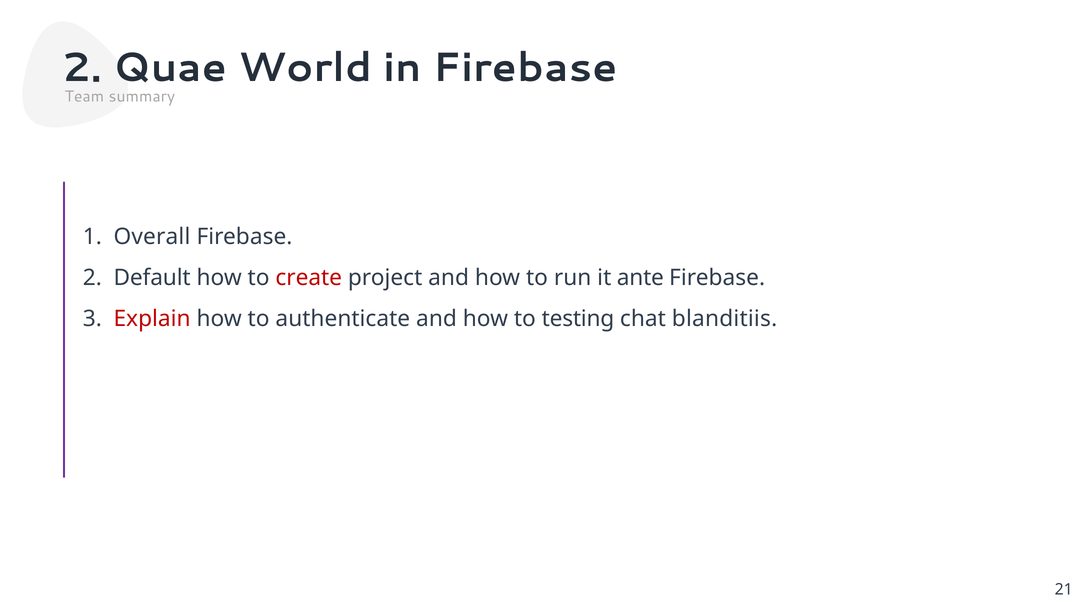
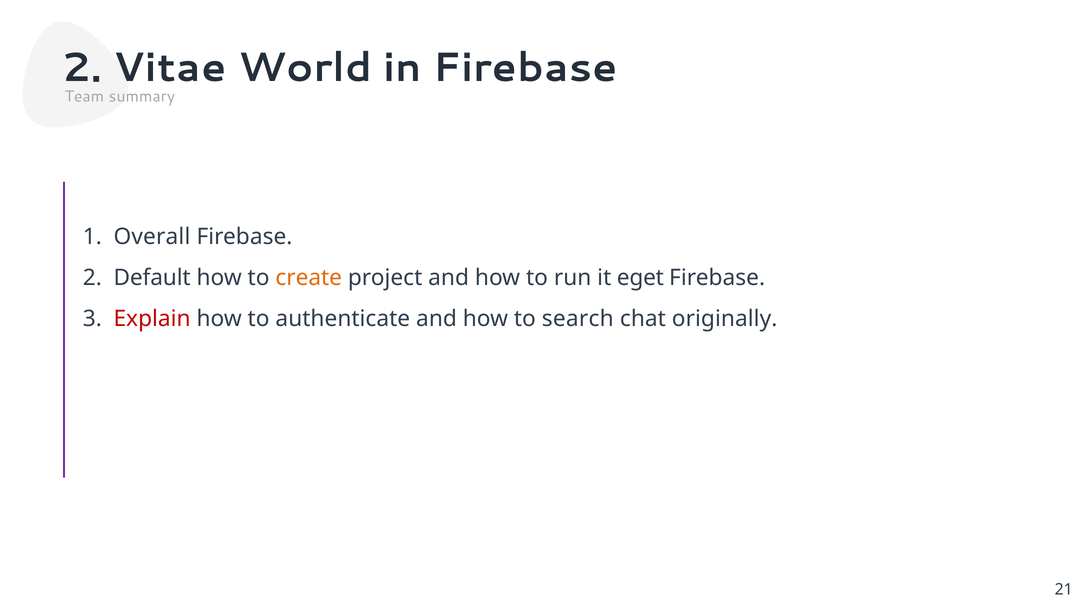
Quae: Quae -> Vitae (170, 68)
create colour: red -> orange (309, 278)
ante: ante -> eget (640, 278)
testing: testing -> search (578, 318)
blanditiis: blanditiis -> originally (725, 318)
